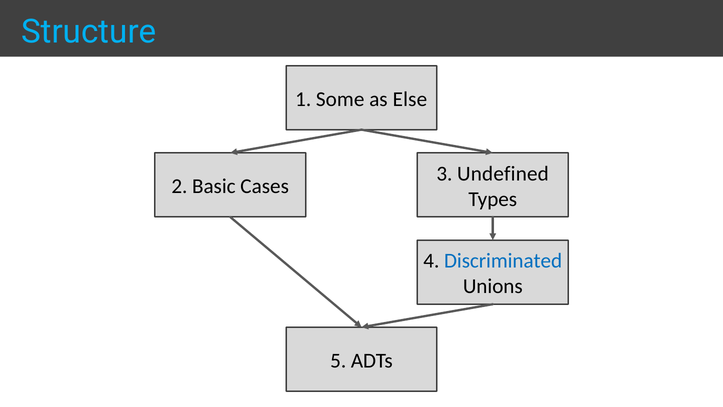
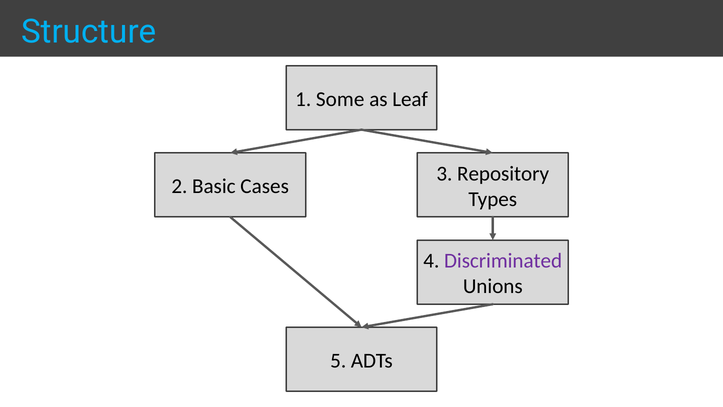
Else: Else -> Leaf (410, 99)
Undefined: Undefined -> Repository (503, 174)
Discriminated colour: blue -> purple (503, 261)
